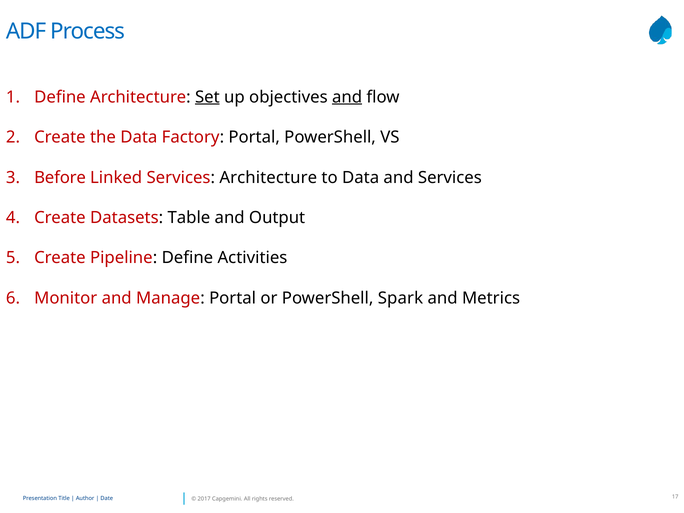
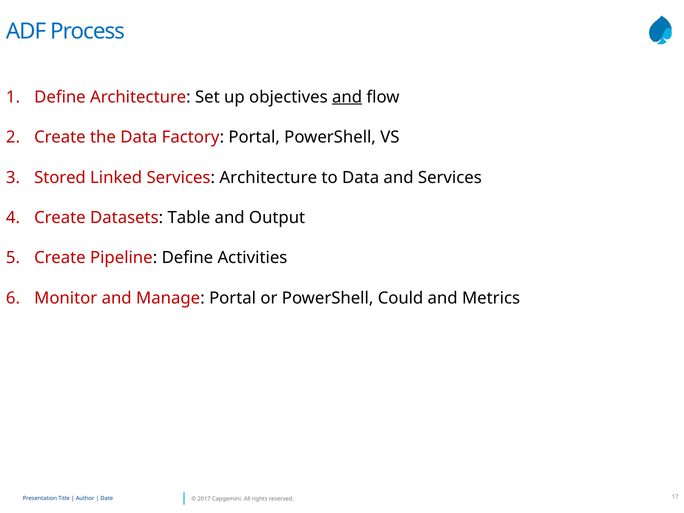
Set underline: present -> none (207, 97)
Before: Before -> Stored (60, 177)
Spark: Spark -> Could (401, 298)
